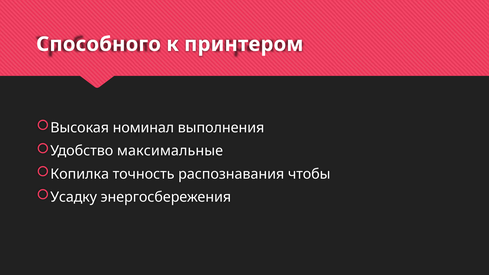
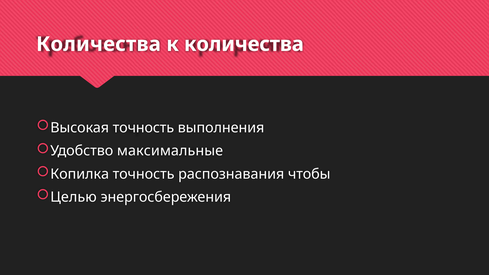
Способного: Способного -> Количества (99, 44)
к принтером: принтером -> количества (244, 44)
Высокая номинал: номинал -> точность (143, 128)
Усадку: Усадку -> Целью (73, 197)
